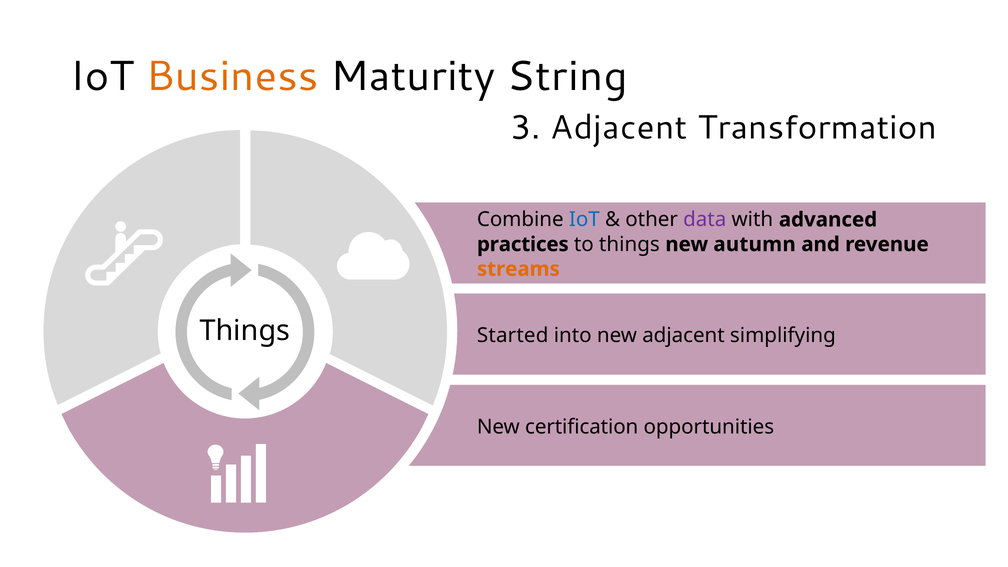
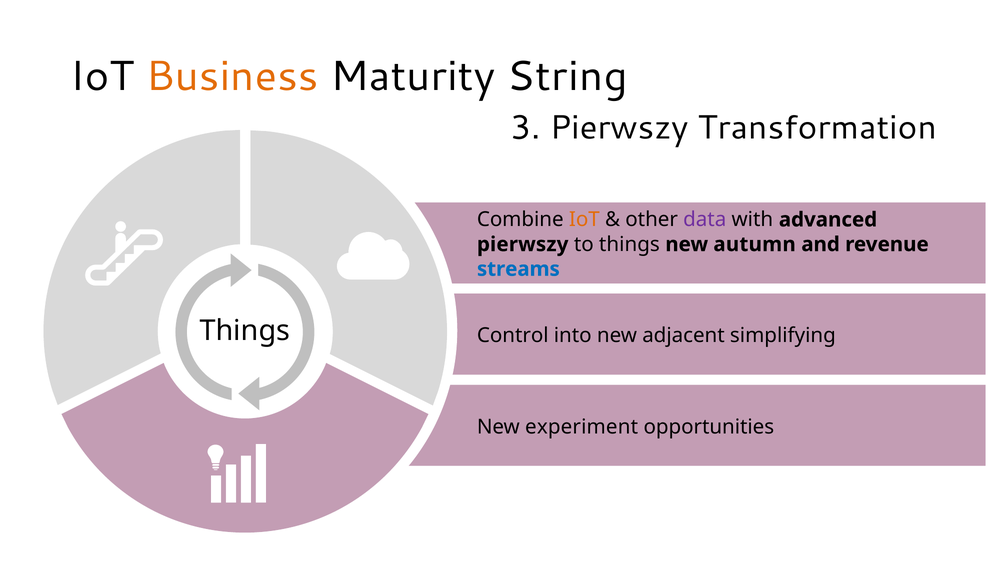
3 Adjacent: Adjacent -> Pierwszy (619, 128)
IoT colour: blue -> orange (584, 220)
practices: practices -> pierwszy (523, 244)
streams colour: orange -> blue (518, 269)
Started: Started -> Control (513, 336)
certification: certification -> experiment (582, 427)
